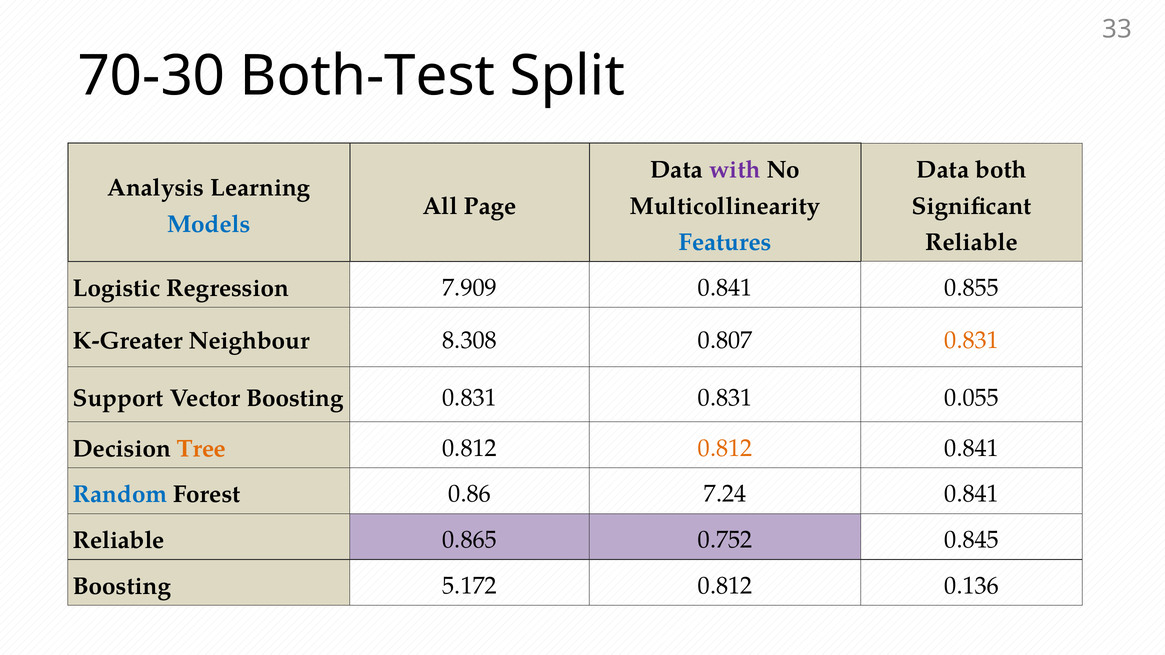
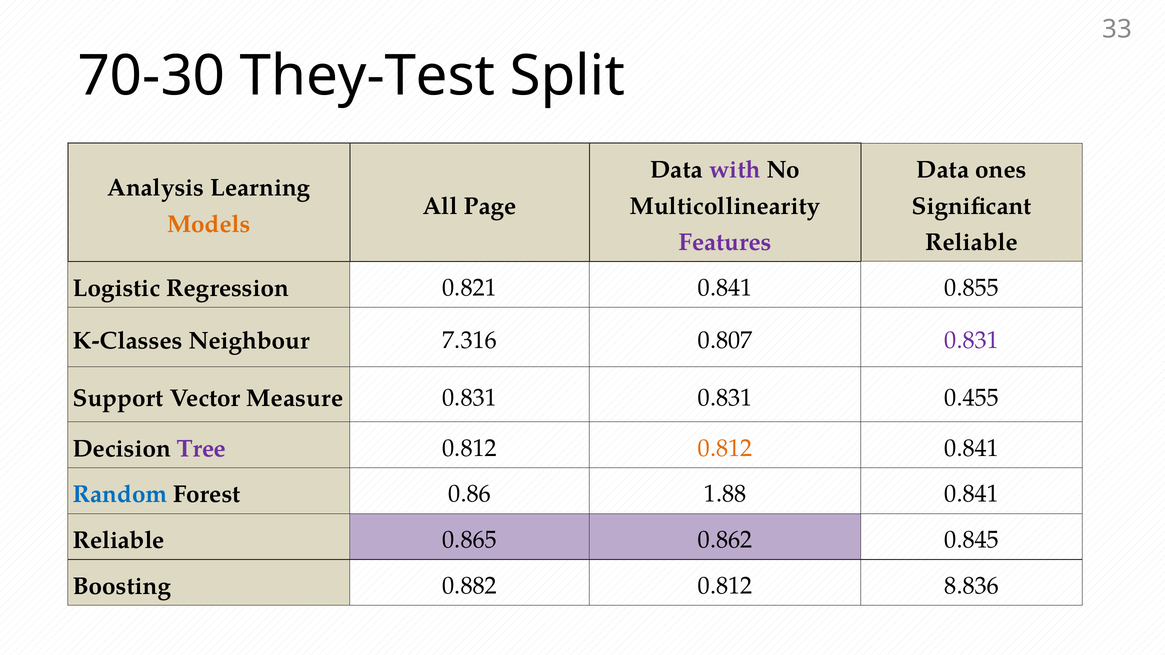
Both-Test: Both-Test -> They-Test (368, 76)
both: both -> ones (1001, 170)
Models colour: blue -> orange (209, 224)
Features colour: blue -> purple (725, 242)
7.909: 7.909 -> 0.821 (470, 288)
K-Greater: K-Greater -> K-Classes (128, 341)
8.308: 8.308 -> 7.316 (470, 341)
0.831 colour: orange -> purple (972, 341)
Vector Boosting: Boosting -> Measure (295, 398)
0.055: 0.055 -> 0.455 (972, 398)
Tree colour: orange -> purple (201, 449)
7.24: 7.24 -> 1.88 (725, 494)
0.752: 0.752 -> 0.862 (725, 540)
5.172: 5.172 -> 0.882 (470, 586)
0.136: 0.136 -> 8.836 (972, 586)
